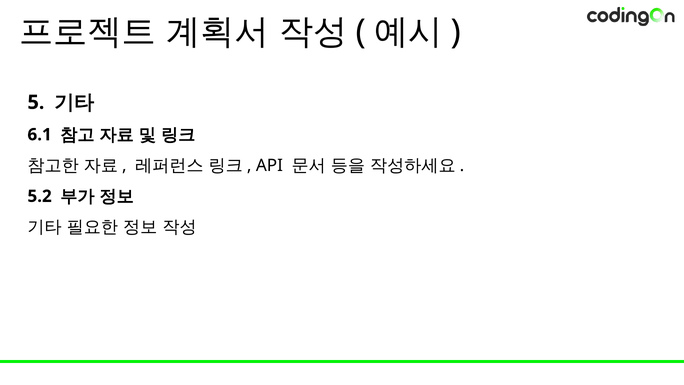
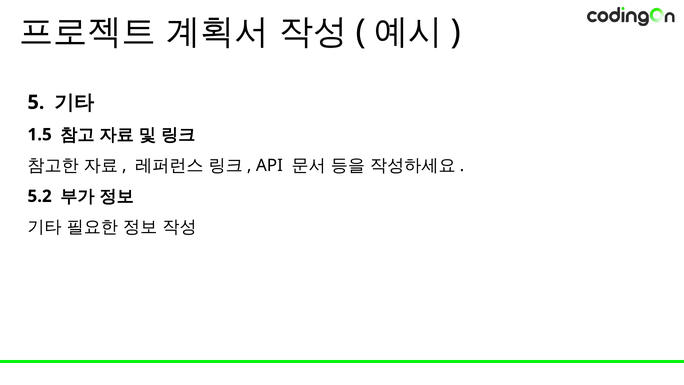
6.1: 6.1 -> 1.5 (40, 135)
